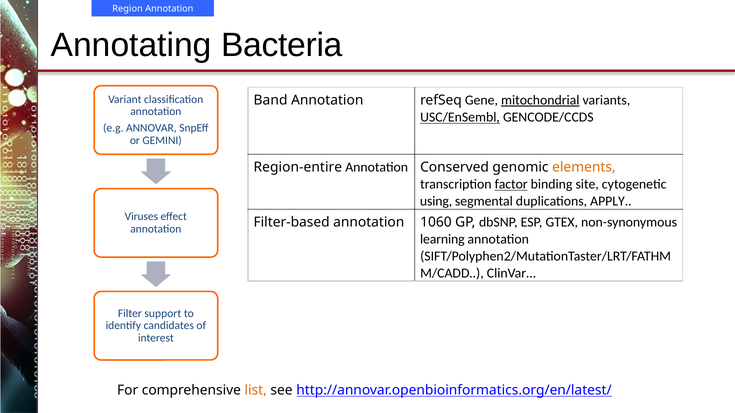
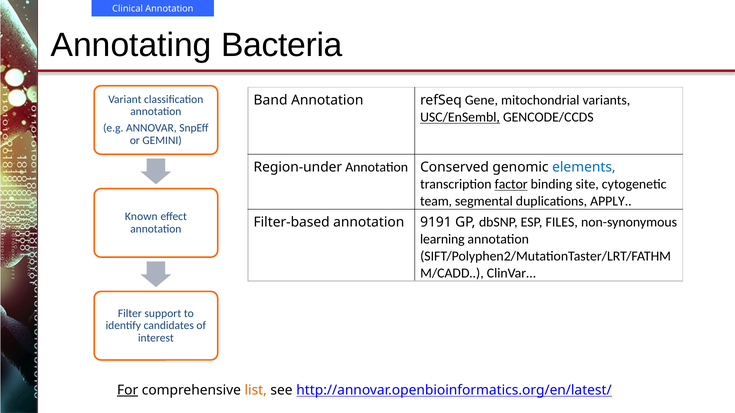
Region: Region -> Clinical (128, 9)
mitochondrial underline: present -> none (540, 100)
Region-entire: Region-entire -> Region-under (298, 167)
elements colour: orange -> blue (584, 167)
using: using -> team (436, 201)
Viruses: Viruses -> Known (141, 217)
1060: 1060 -> 9191 (436, 222)
GTEX: GTEX -> FILES (562, 222)
For underline: none -> present (128, 390)
